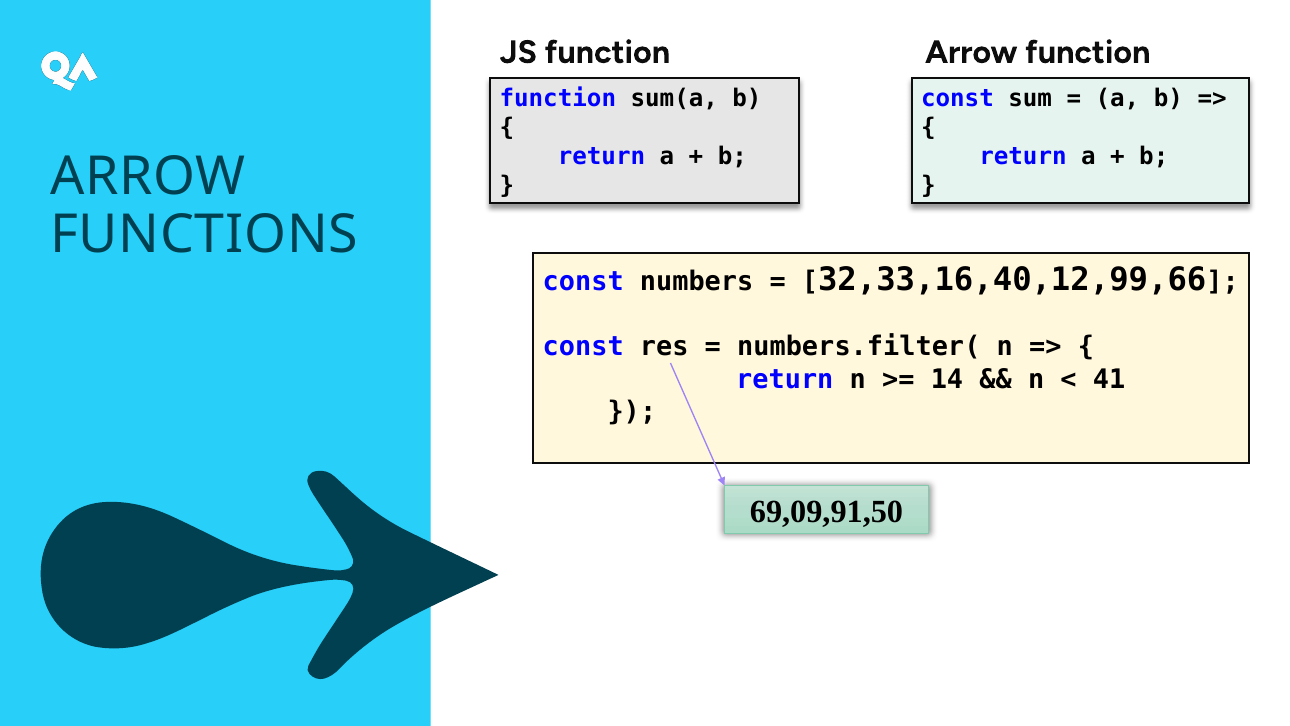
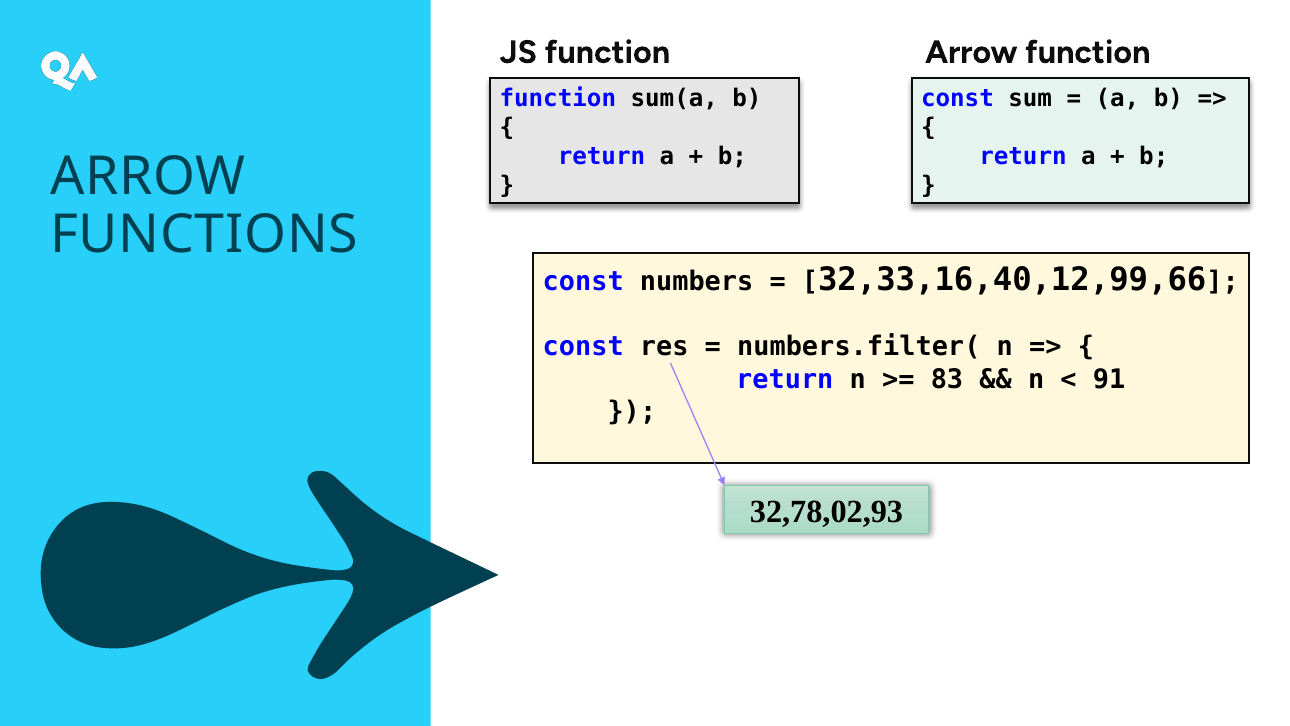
14: 14 -> 83 (947, 379)
41: 41 -> 91 (1109, 379)
69,09,91,50: 69,09,91,50 -> 32,78,02,93 (826, 512)
